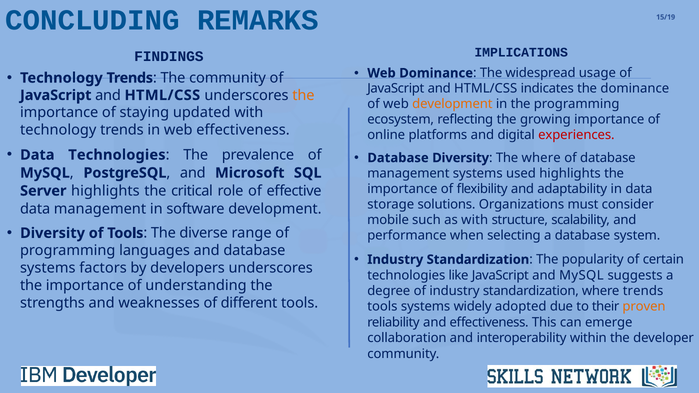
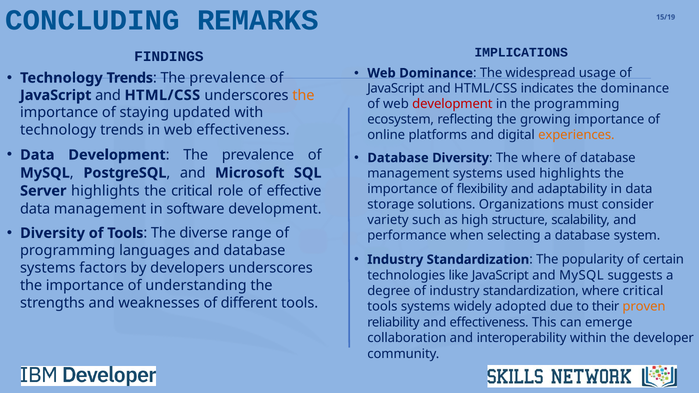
community: community -> prevalence (227, 78)
development colour: orange -> red (452, 104)
experiences colour: red -> orange (576, 135)
Data Technologies: Technologies -> Development (117, 155)
mobile: mobile -> variety (388, 220)
as with: with -> high (475, 220)
where trends: trends -> critical (643, 291)
